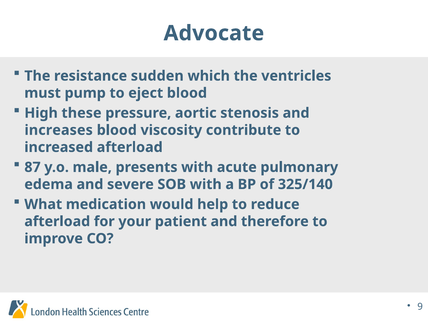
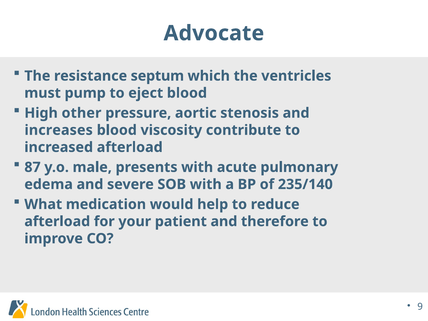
sudden: sudden -> septum (157, 76)
these: these -> other (81, 113)
325/140: 325/140 -> 235/140 (305, 184)
